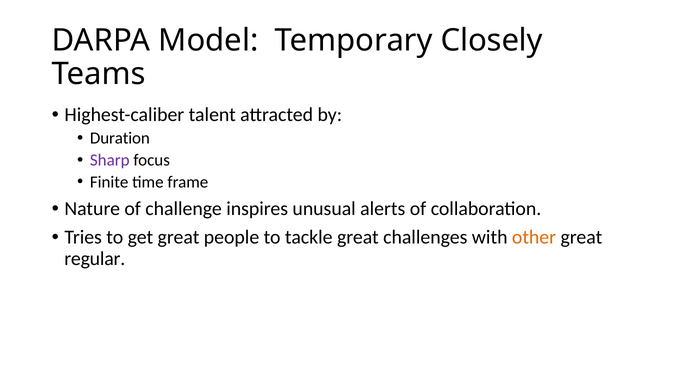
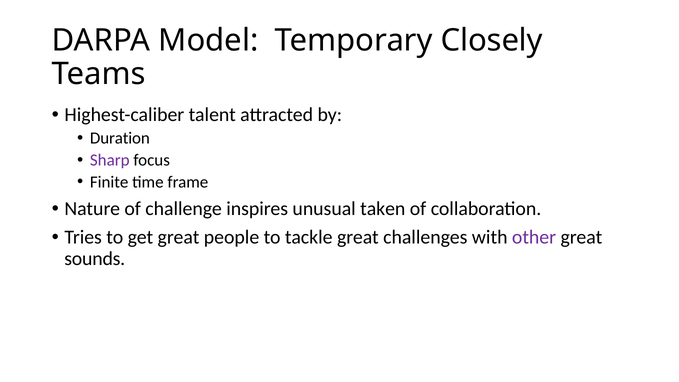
alerts: alerts -> taken (383, 209)
other colour: orange -> purple (534, 237)
regular: regular -> sounds (95, 259)
